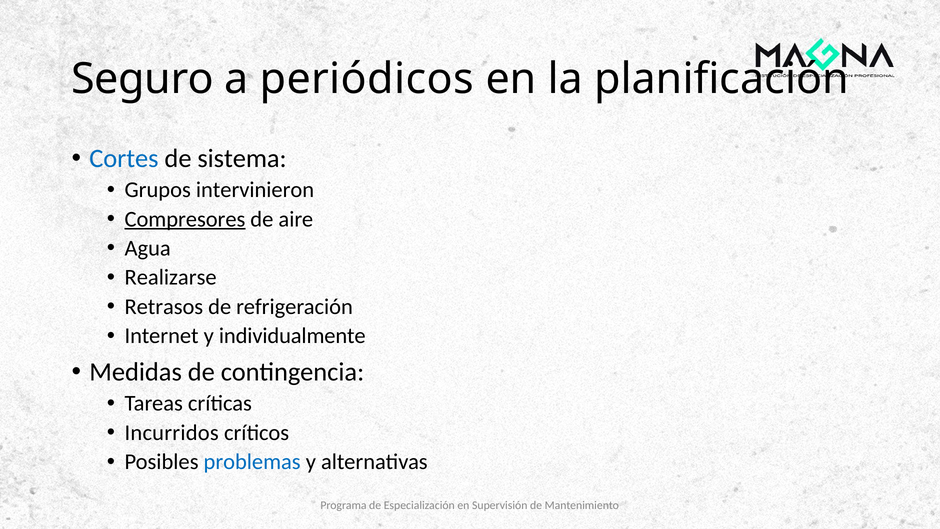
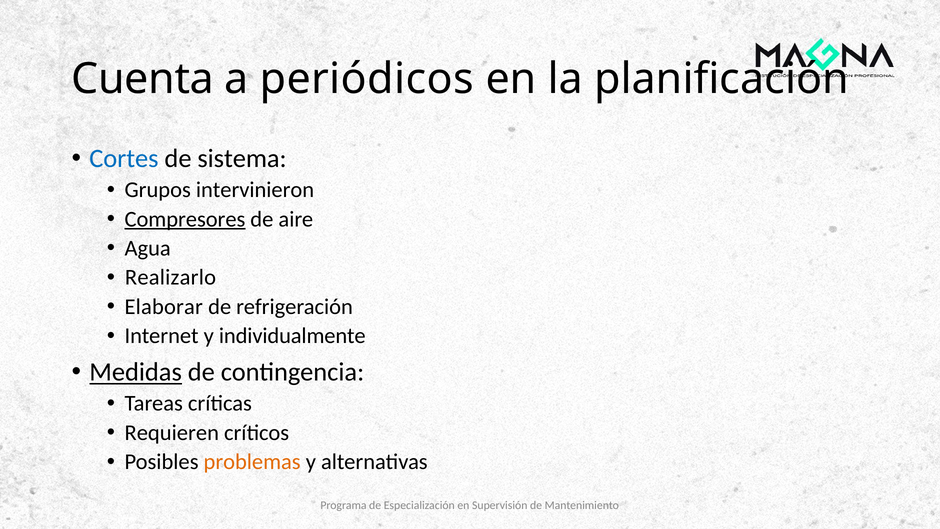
Seguro: Seguro -> Cuenta (143, 79)
Realizarse: Realizarse -> Realizarlo (170, 277)
Retrasos: Retrasos -> Elaborar (164, 307)
Medidas underline: none -> present (136, 372)
Incurridos: Incurridos -> Requieren (172, 433)
problemas colour: blue -> orange (252, 462)
